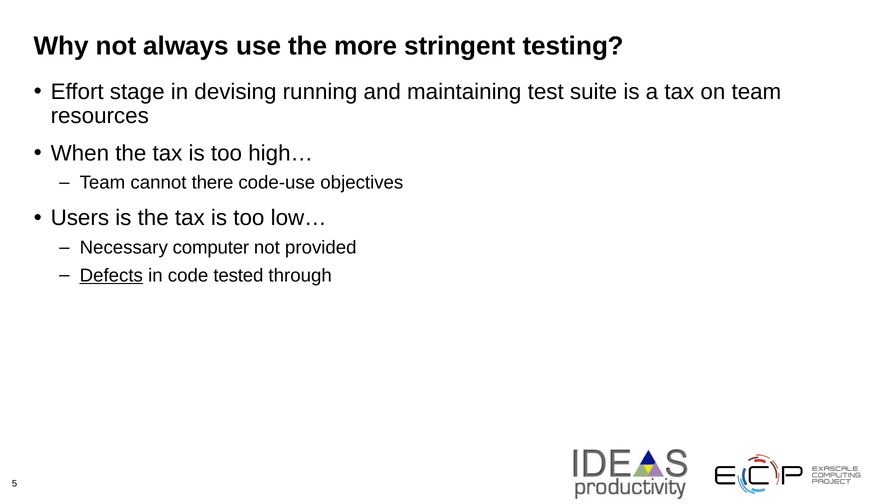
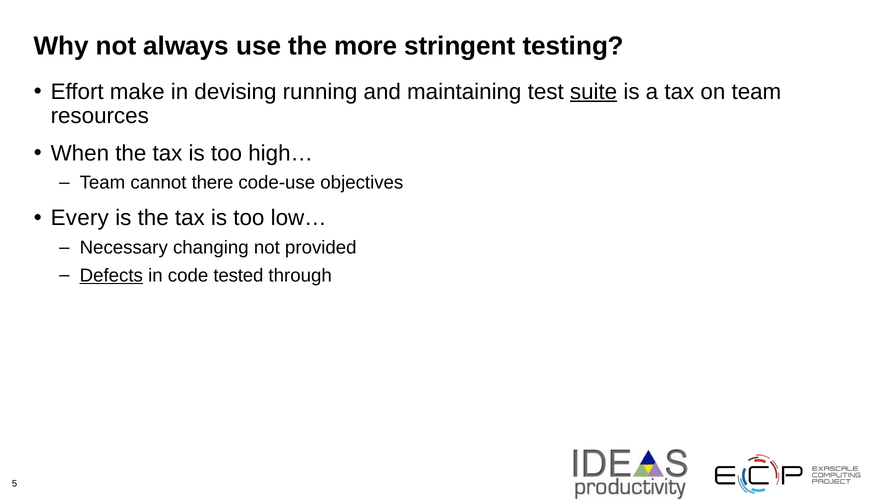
stage: stage -> make (137, 92)
suite underline: none -> present (594, 92)
Users: Users -> Every (80, 218)
computer: computer -> changing (211, 248)
